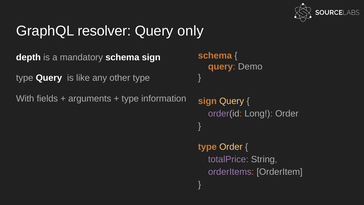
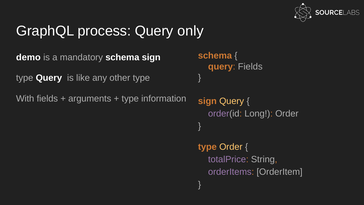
resolver: resolver -> process (104, 31)
depth: depth -> demo (28, 57)
query Demo: Demo -> Fields (250, 67)
